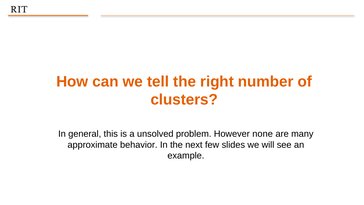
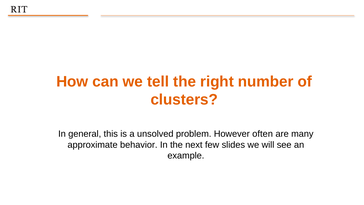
none: none -> often (263, 134)
